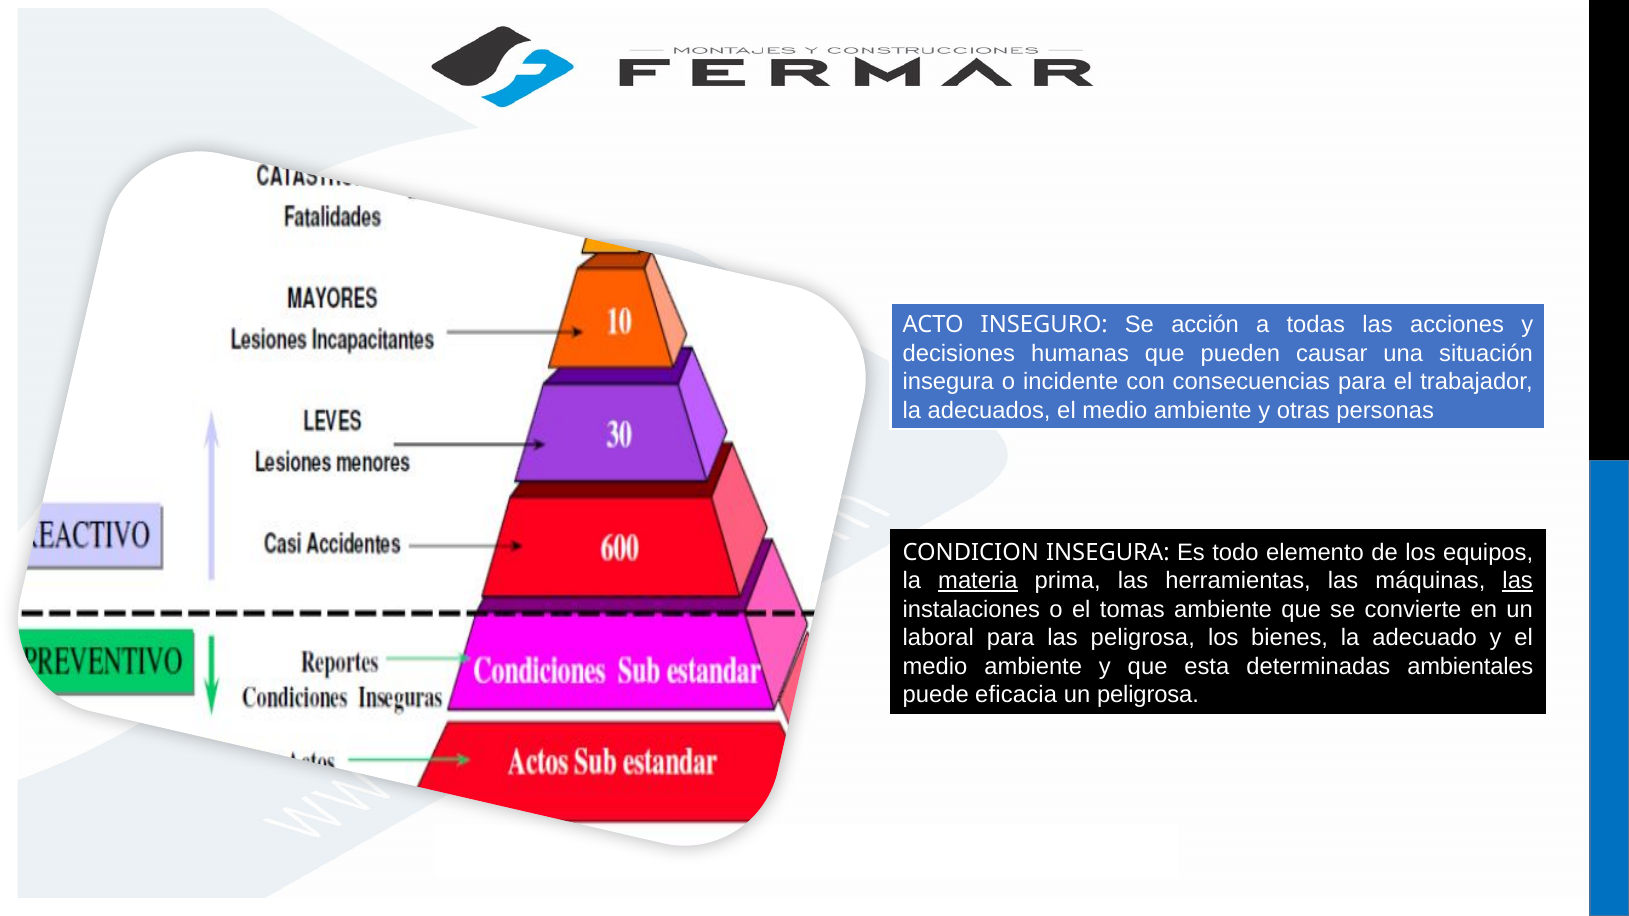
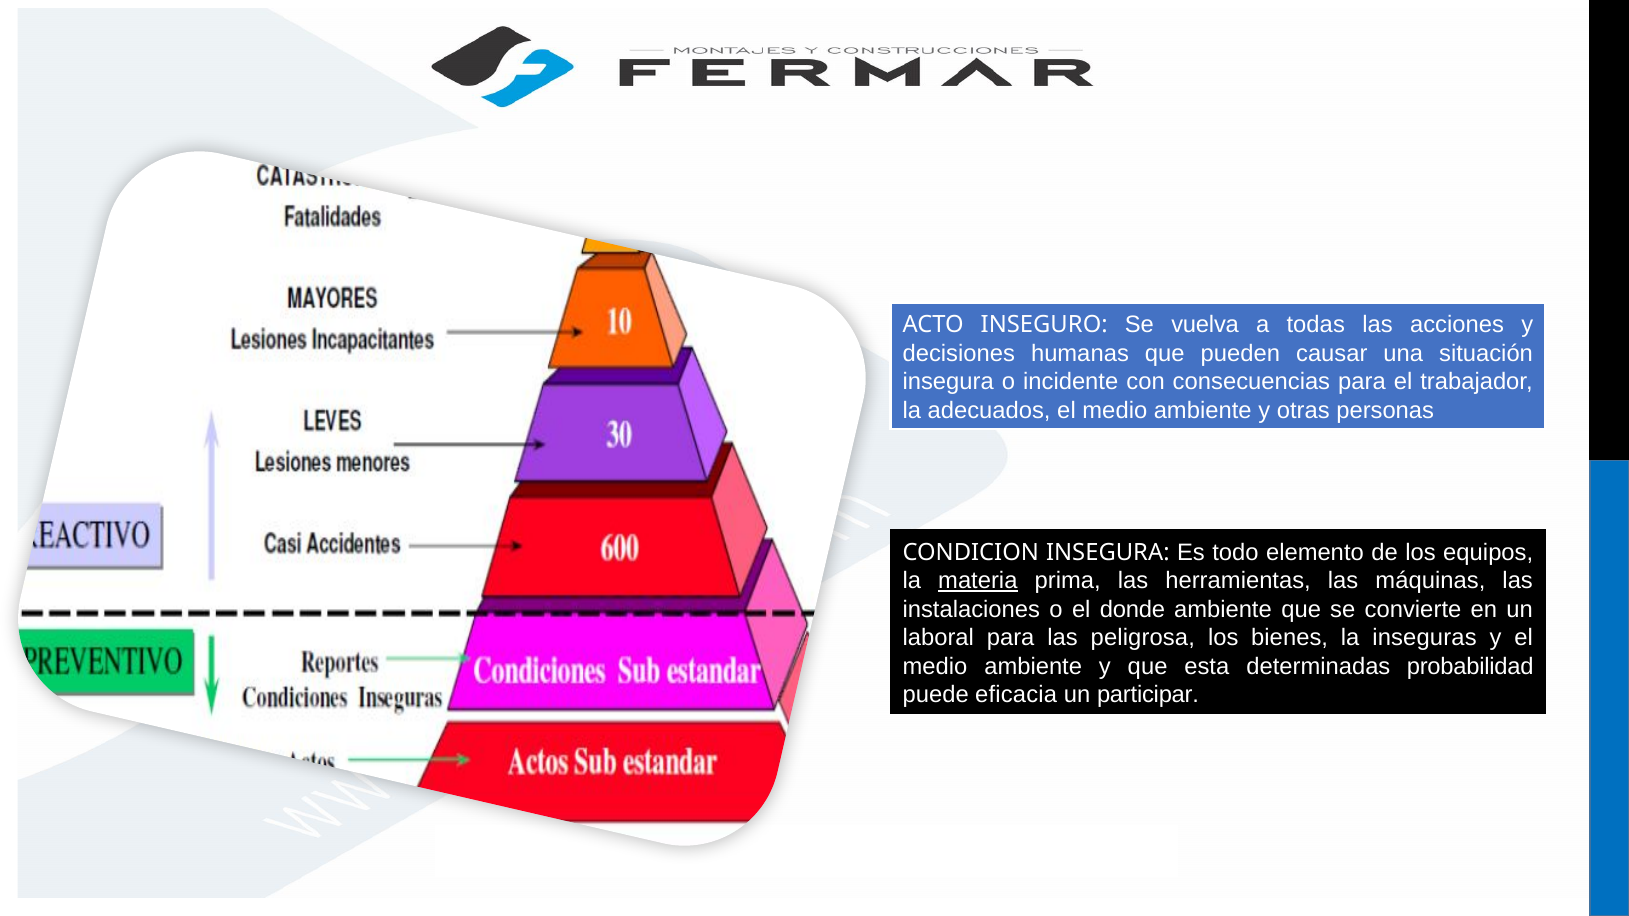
acción: acción -> vuelva (1205, 325)
las underline: present -> none (1518, 581)
tomas: tomas -> donde (1132, 609)
adecuado: adecuado -> inseguras (1424, 638)
ambientales: ambientales -> probabilidad (1470, 667)
un peligrosa: peligrosa -> participar (1148, 695)
